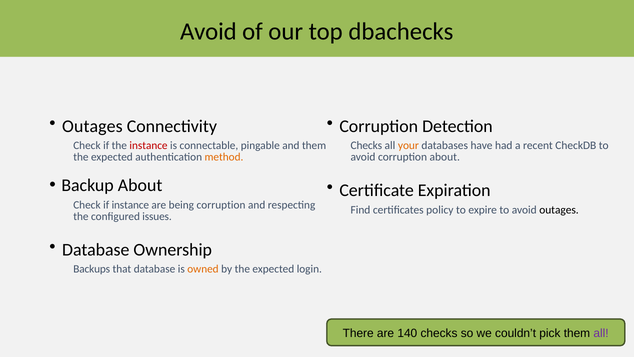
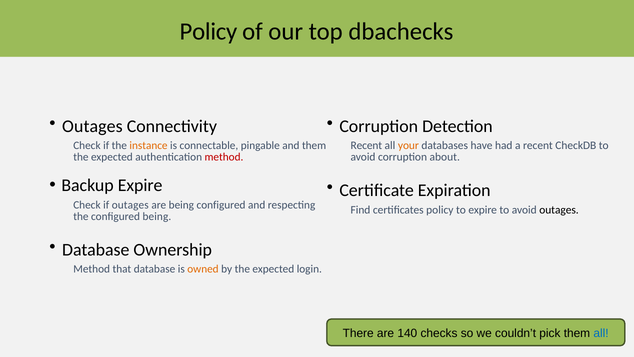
Avoid: Avoid -> Policy (208, 32)
Checks: Checks -> Recent (366, 145)
instance colour: red -> orange (149, 146)
method colour: orange -> red (224, 157)
Backup About: About -> Expire (140, 185)
if instance: instance -> outages (130, 205)
being corruption: corruption -> configured (221, 205)
configured issues: issues -> being (157, 216)
Backups: Backups -> Method (92, 269)
all colour: purple -> blue (601, 333)
